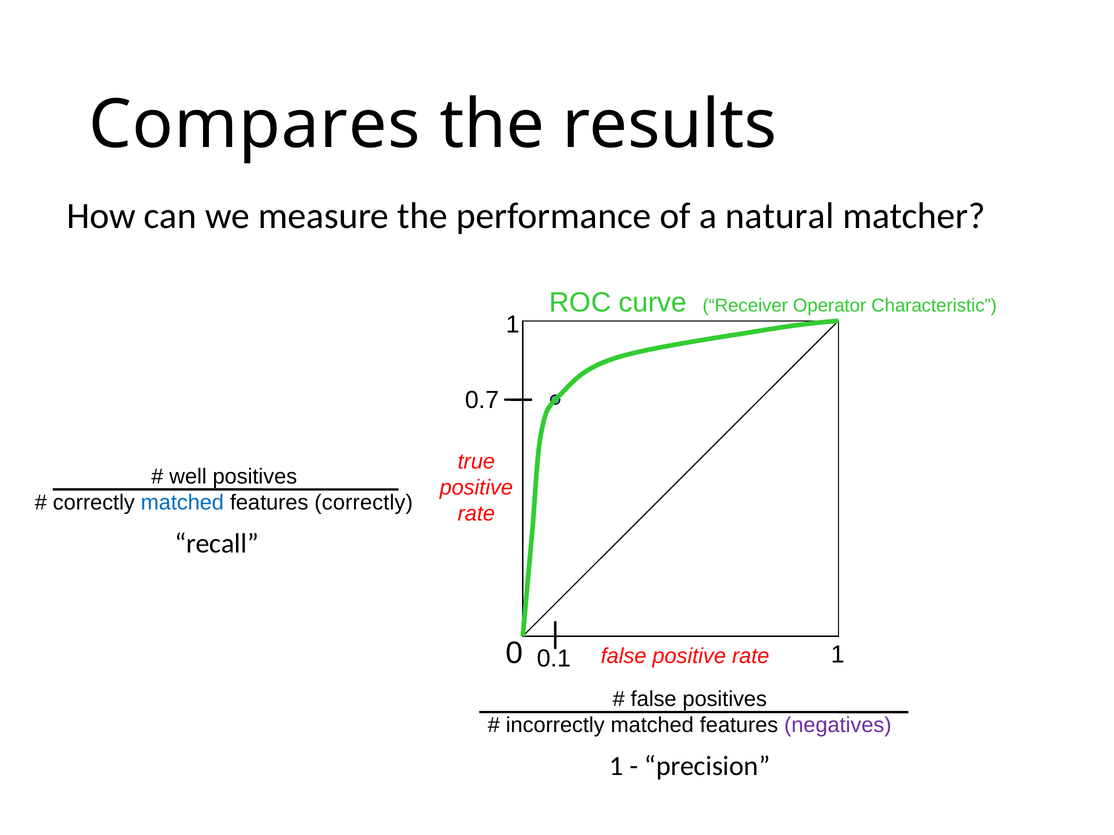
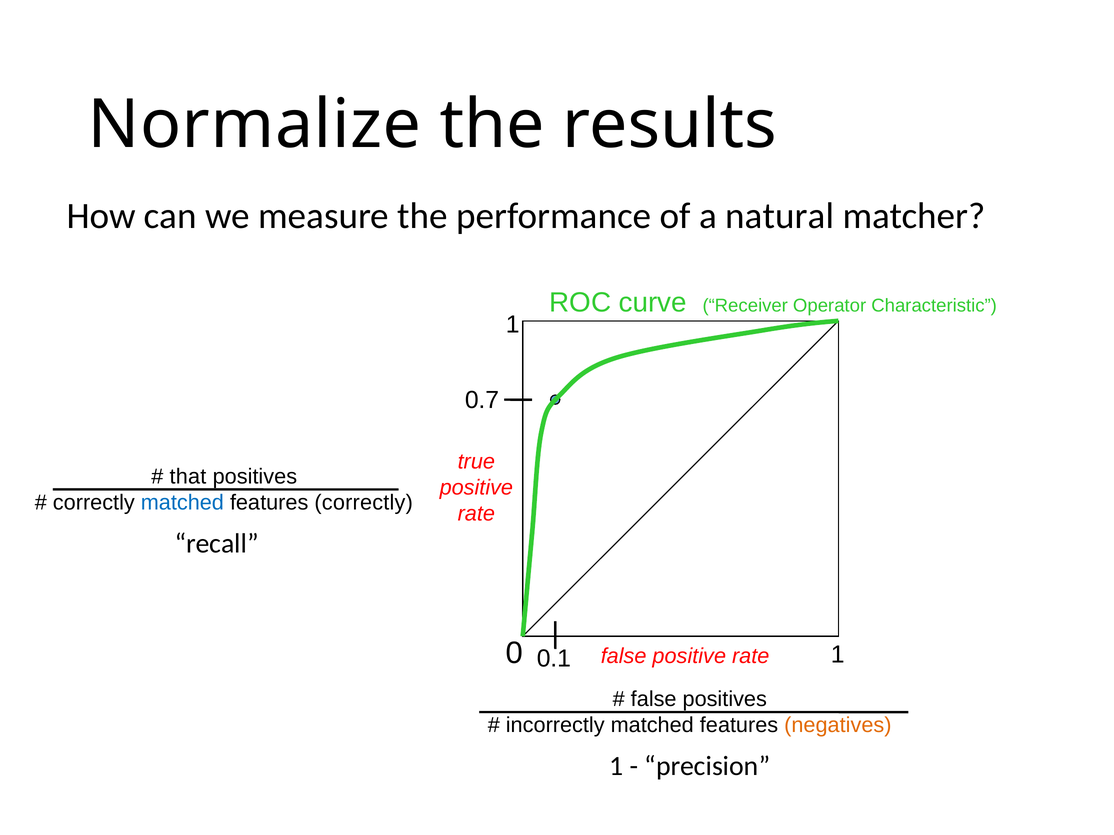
Compares: Compares -> Normalize (255, 125)
well: well -> that (188, 477)
negatives colour: purple -> orange (838, 726)
